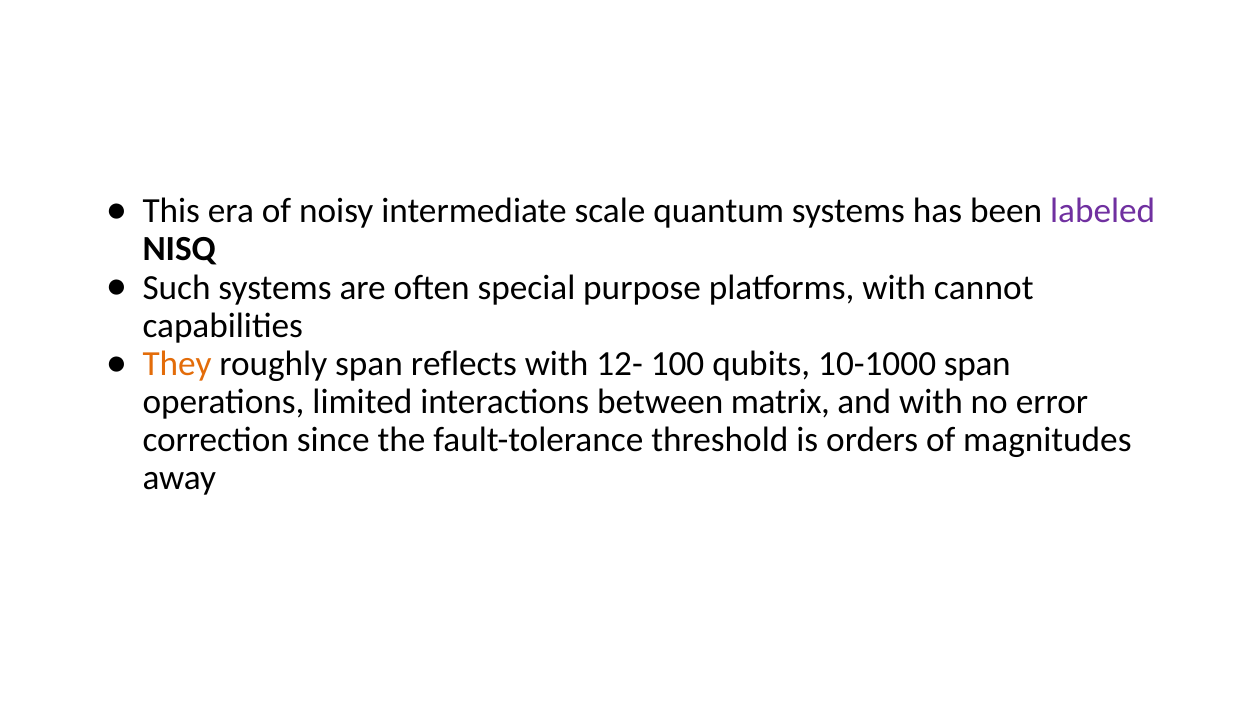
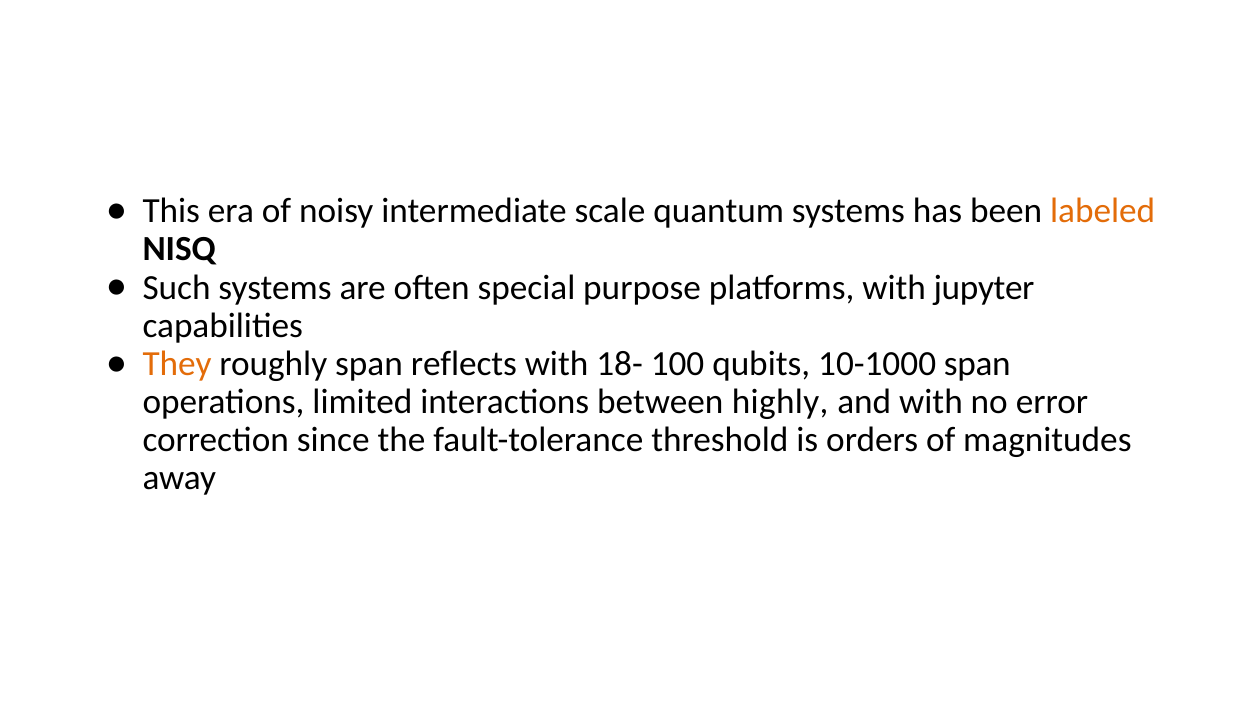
labeled colour: purple -> orange (1103, 211)
cannot: cannot -> jupyter (984, 287)
12-: 12- -> 18- (620, 364)
matrix: matrix -> highly (780, 402)
